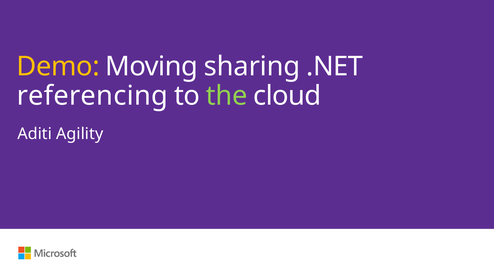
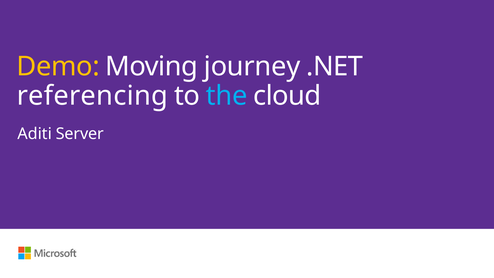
sharing: sharing -> journey (252, 66)
the colour: light green -> light blue (227, 96)
Agility: Agility -> Server (80, 134)
